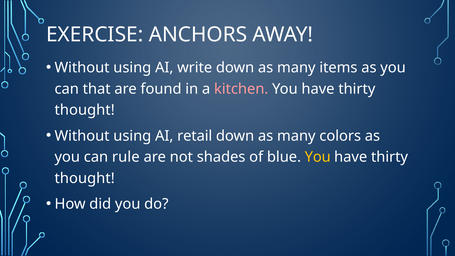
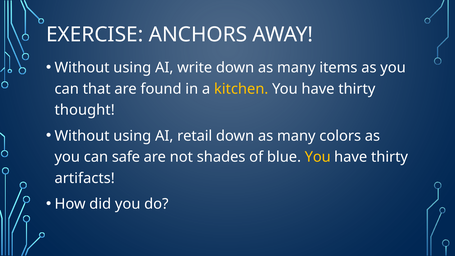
kitchen colour: pink -> yellow (241, 89)
rule: rule -> safe (126, 157)
thought: thought -> artifacts (85, 178)
